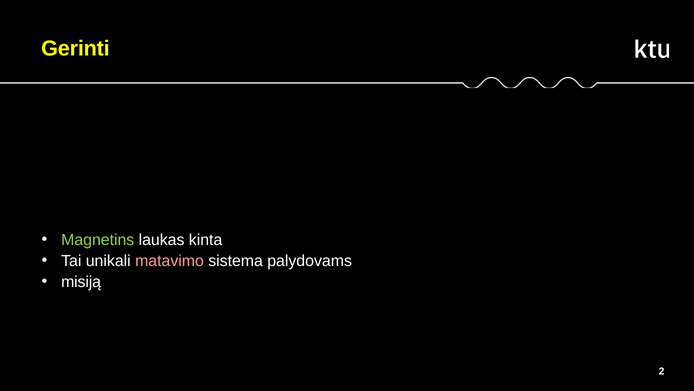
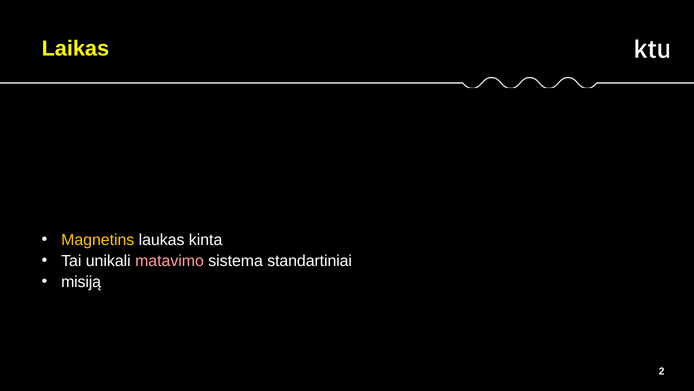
Gerinti: Gerinti -> Laikas (75, 48)
Magnetins colour: light green -> yellow (98, 240)
palydovams: palydovams -> standartiniai (310, 261)
